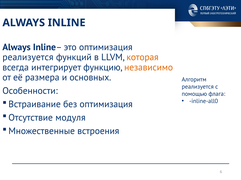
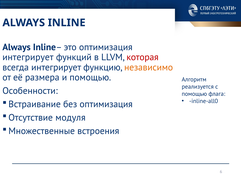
реализуется: реализуется -> интегрирует (28, 57)
которая colour: orange -> red (143, 57)
и основных: основных -> помощью (90, 78)
